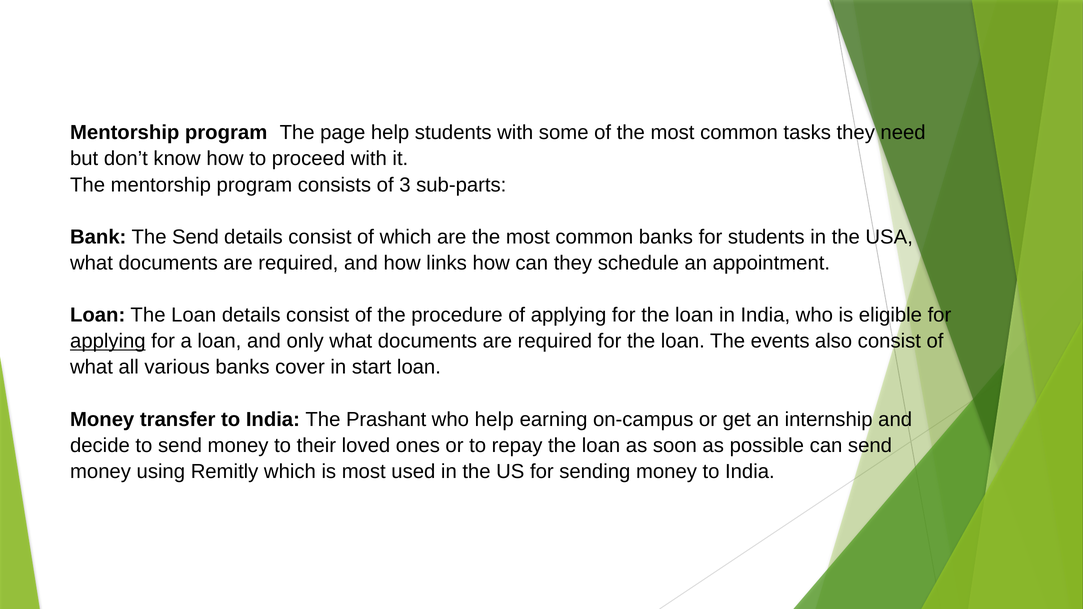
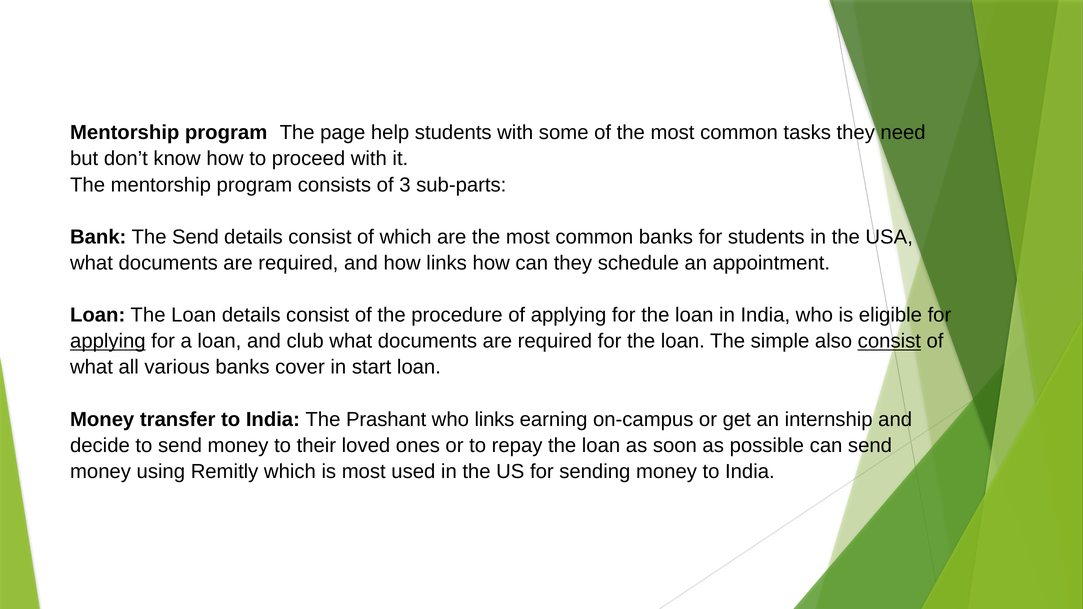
only: only -> club (305, 341)
events: events -> simple (780, 341)
consist underline: none -> present (889, 341)
who help: help -> links (494, 419)
